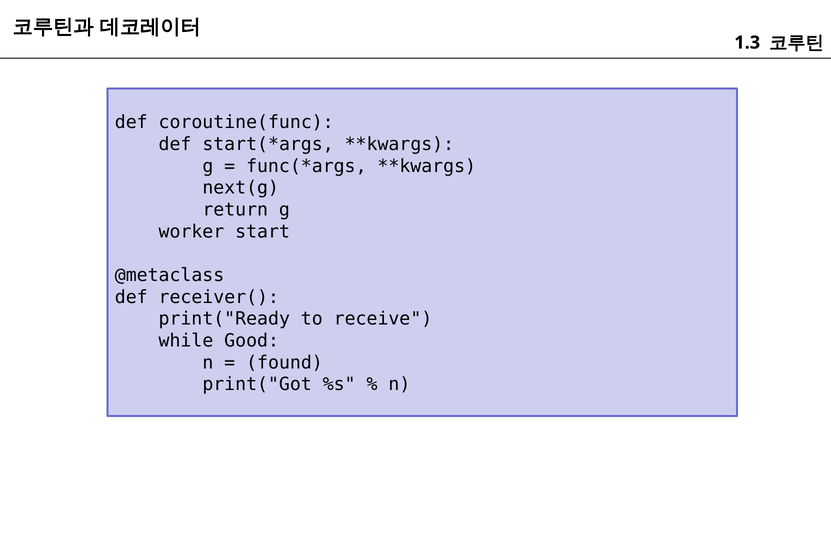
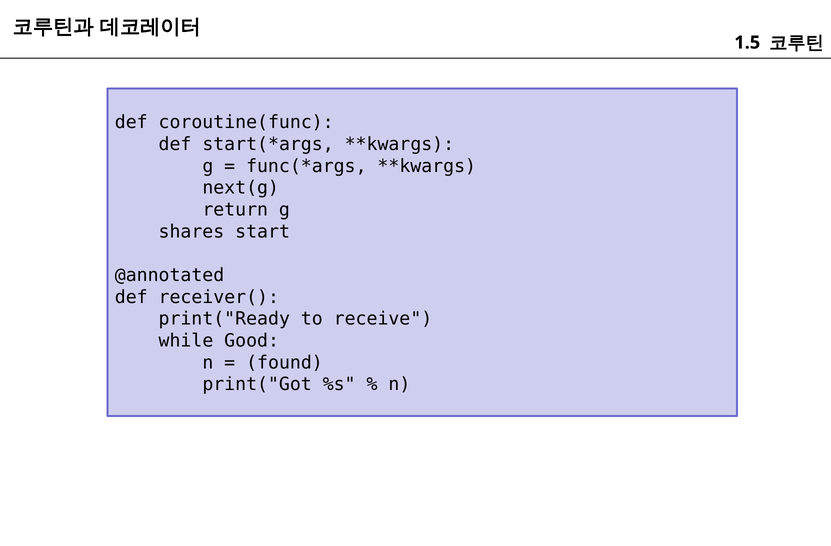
1.3: 1.3 -> 1.5 (747, 43)
worker: worker -> shares (191, 232)
@metaclass: @metaclass -> @annotated (170, 275)
